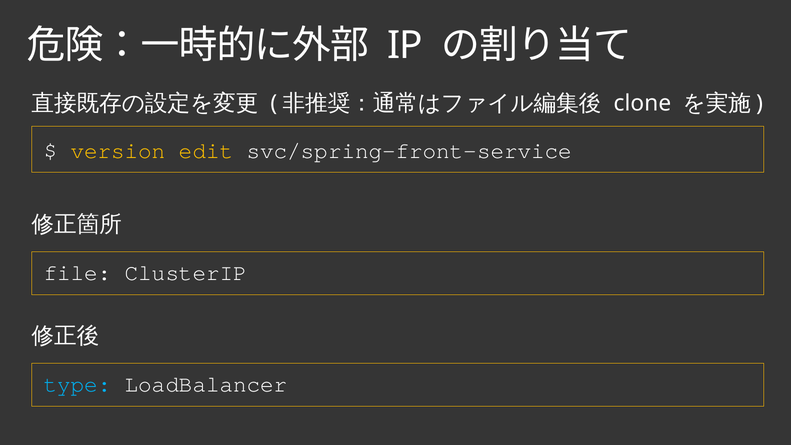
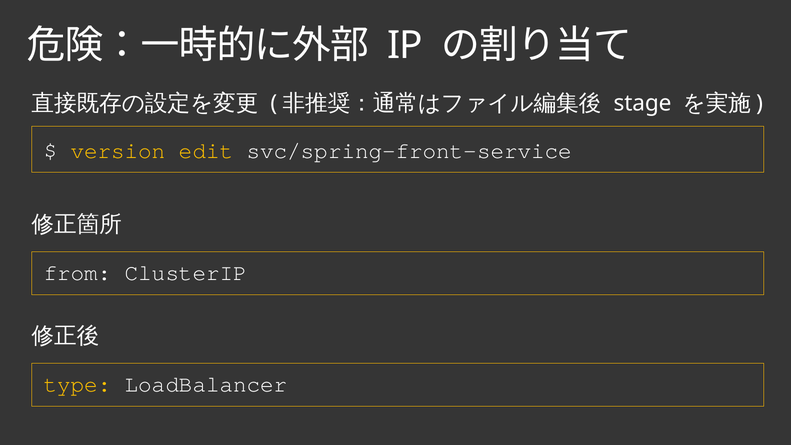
clone: clone -> stage (642, 103)
file: file -> from (77, 273)
type colour: light blue -> yellow (77, 384)
